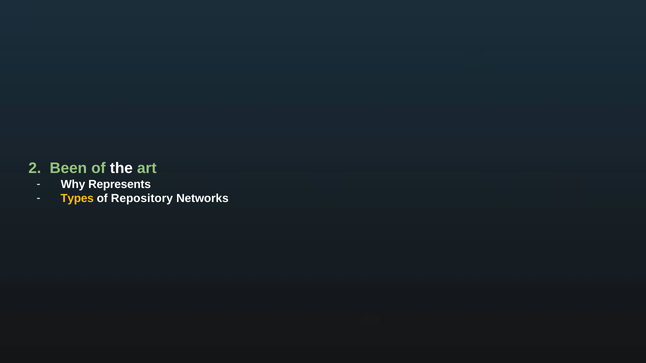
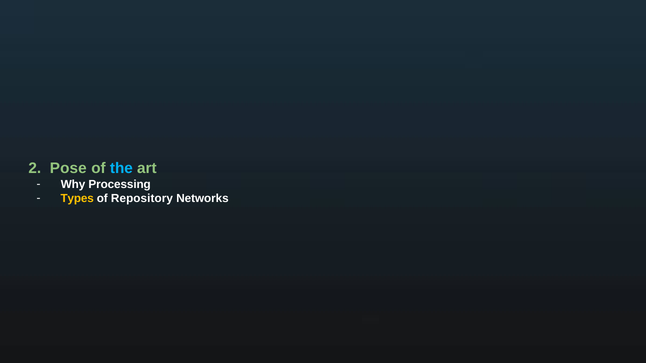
Been: Been -> Pose (68, 169)
the colour: white -> light blue (121, 169)
Represents: Represents -> Processing (120, 185)
